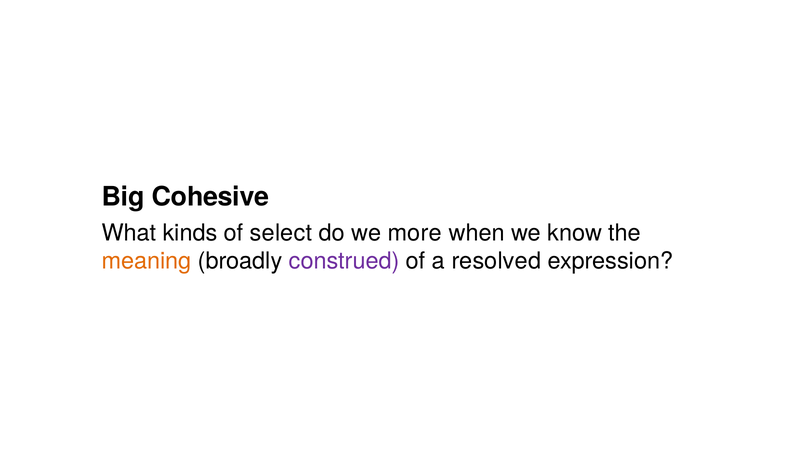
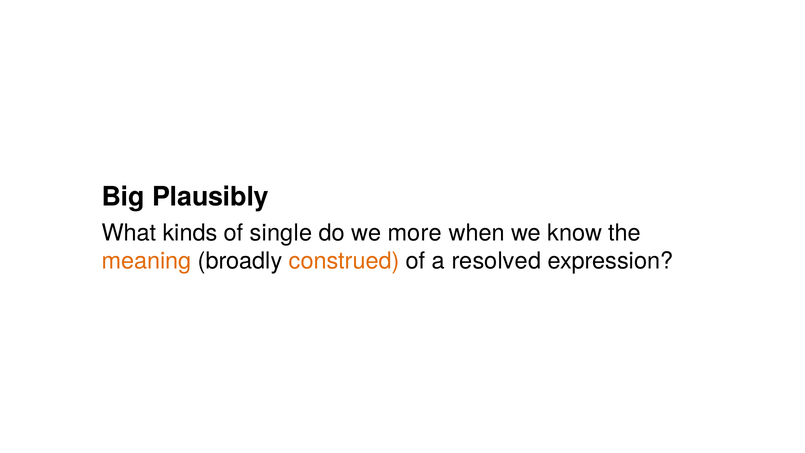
Cohesive: Cohesive -> Plausibly (210, 197)
select: select -> single (281, 233)
construed colour: purple -> orange (344, 261)
